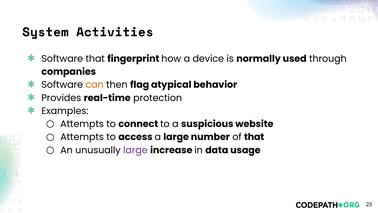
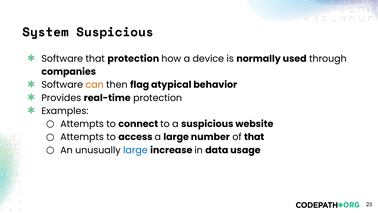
System Activities: Activities -> Suspicious (115, 32)
that fingerprint: fingerprint -> protection (133, 59)
large colour: purple -> blue (135, 150)
